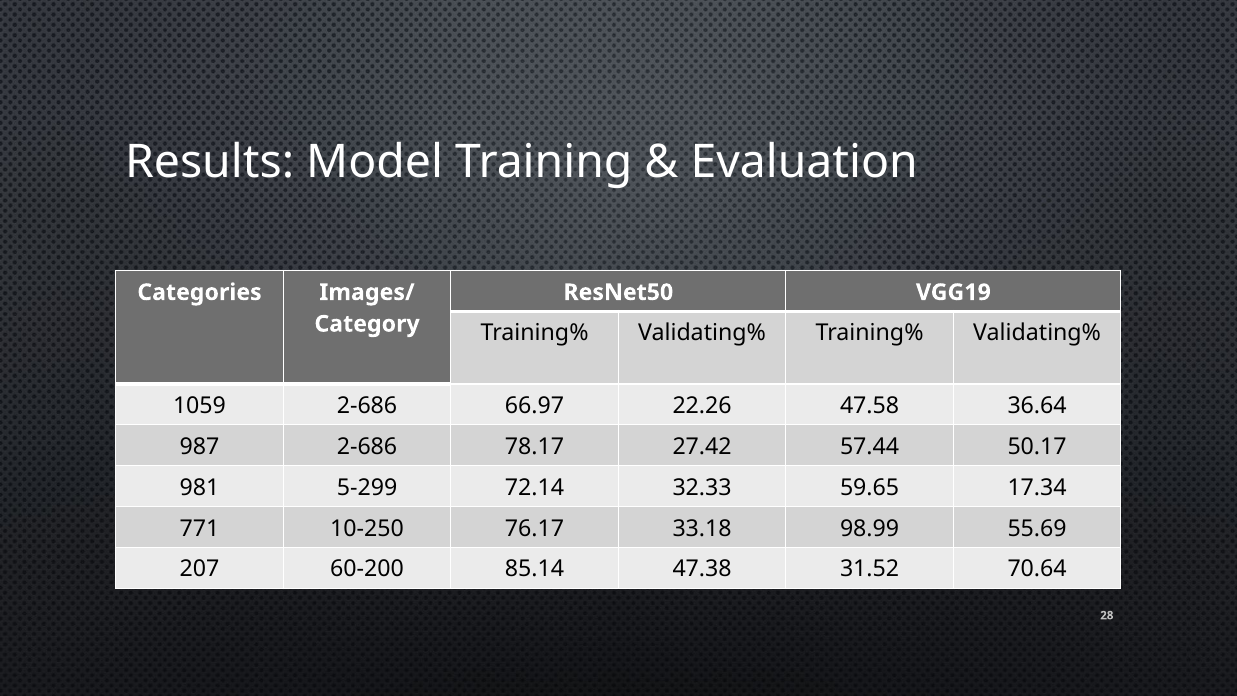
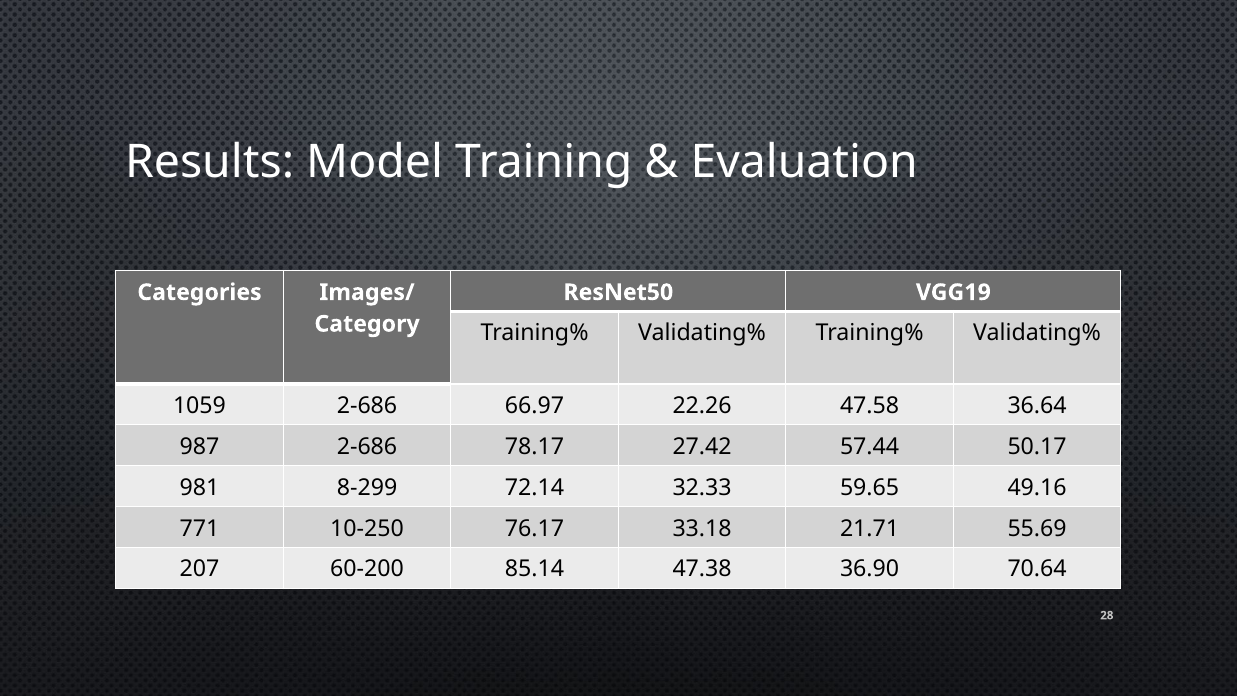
5-299: 5-299 -> 8-299 (367, 487)
17.34: 17.34 -> 49.16 (1037, 487)
98.99: 98.99 -> 21.71 (870, 528)
31.52: 31.52 -> 36.90 (870, 569)
